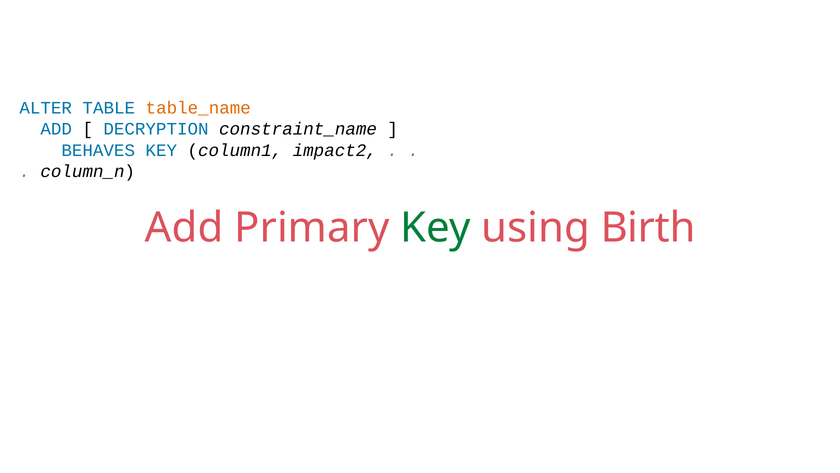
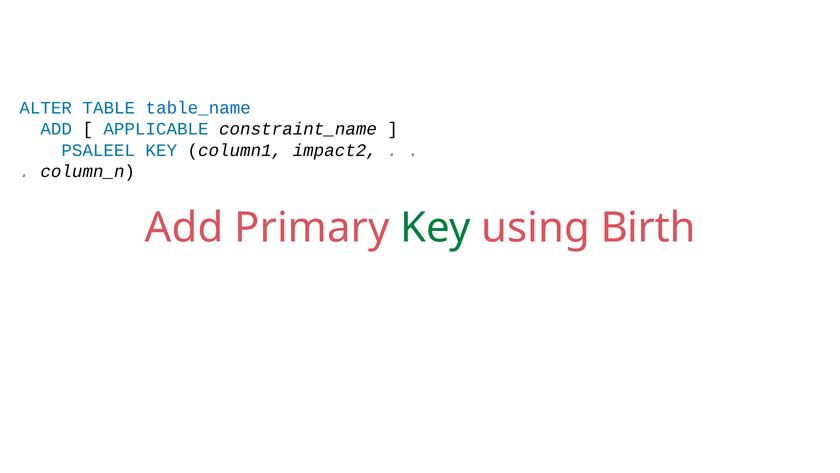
table_name colour: orange -> blue (198, 108)
DECRYPTION: DECRYPTION -> APPLICABLE (156, 129)
BEHAVES: BEHAVES -> PSALEEL (98, 150)
